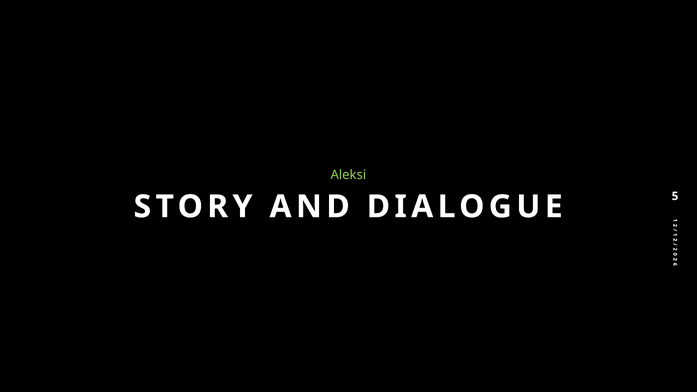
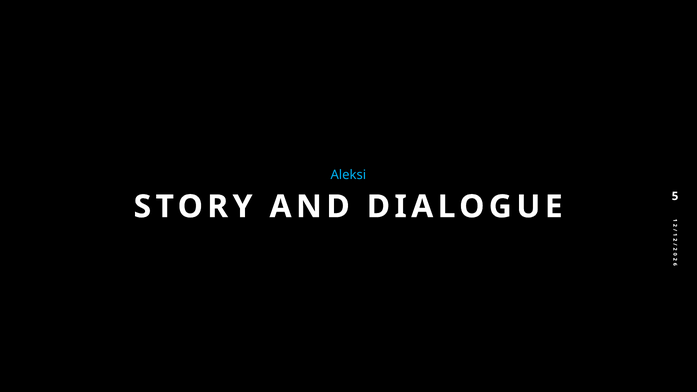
Aleksi colour: light green -> light blue (348, 175)
